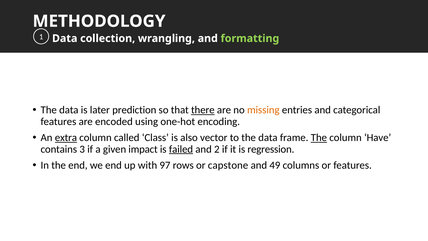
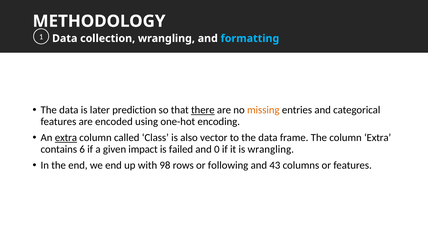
formatting colour: light green -> light blue (250, 38)
The underline: present -> none (319, 138)
column Have: Have -> Extra (378, 138)
3: 3 -> 6 (82, 149)
failed underline: present -> none (181, 149)
2: 2 -> 0 (217, 149)
is regression: regression -> wrangling (271, 149)
97: 97 -> 98 (165, 165)
capstone: capstone -> following (228, 165)
49: 49 -> 43 (275, 165)
